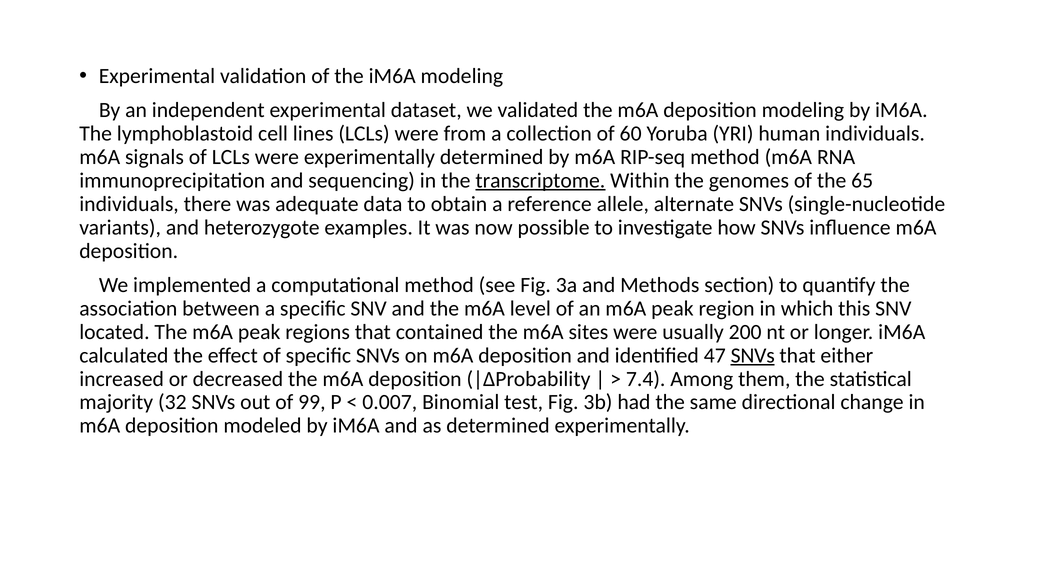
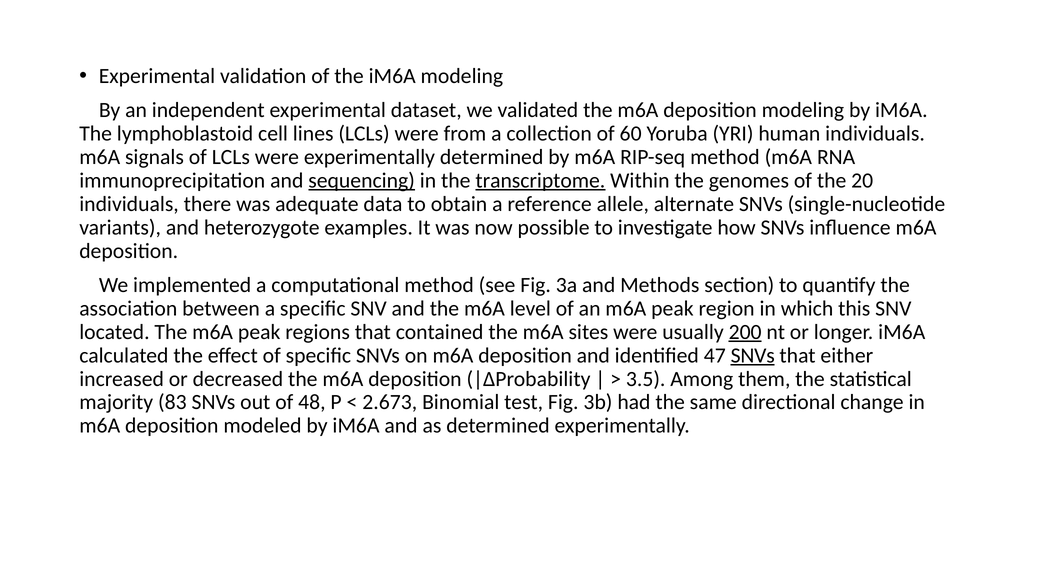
sequencing underline: none -> present (362, 181)
65: 65 -> 20 (862, 181)
200 underline: none -> present (745, 332)
7.4: 7.4 -> 3.5 (646, 379)
32: 32 -> 83 (172, 402)
99: 99 -> 48 (312, 402)
0.007: 0.007 -> 2.673 (390, 402)
